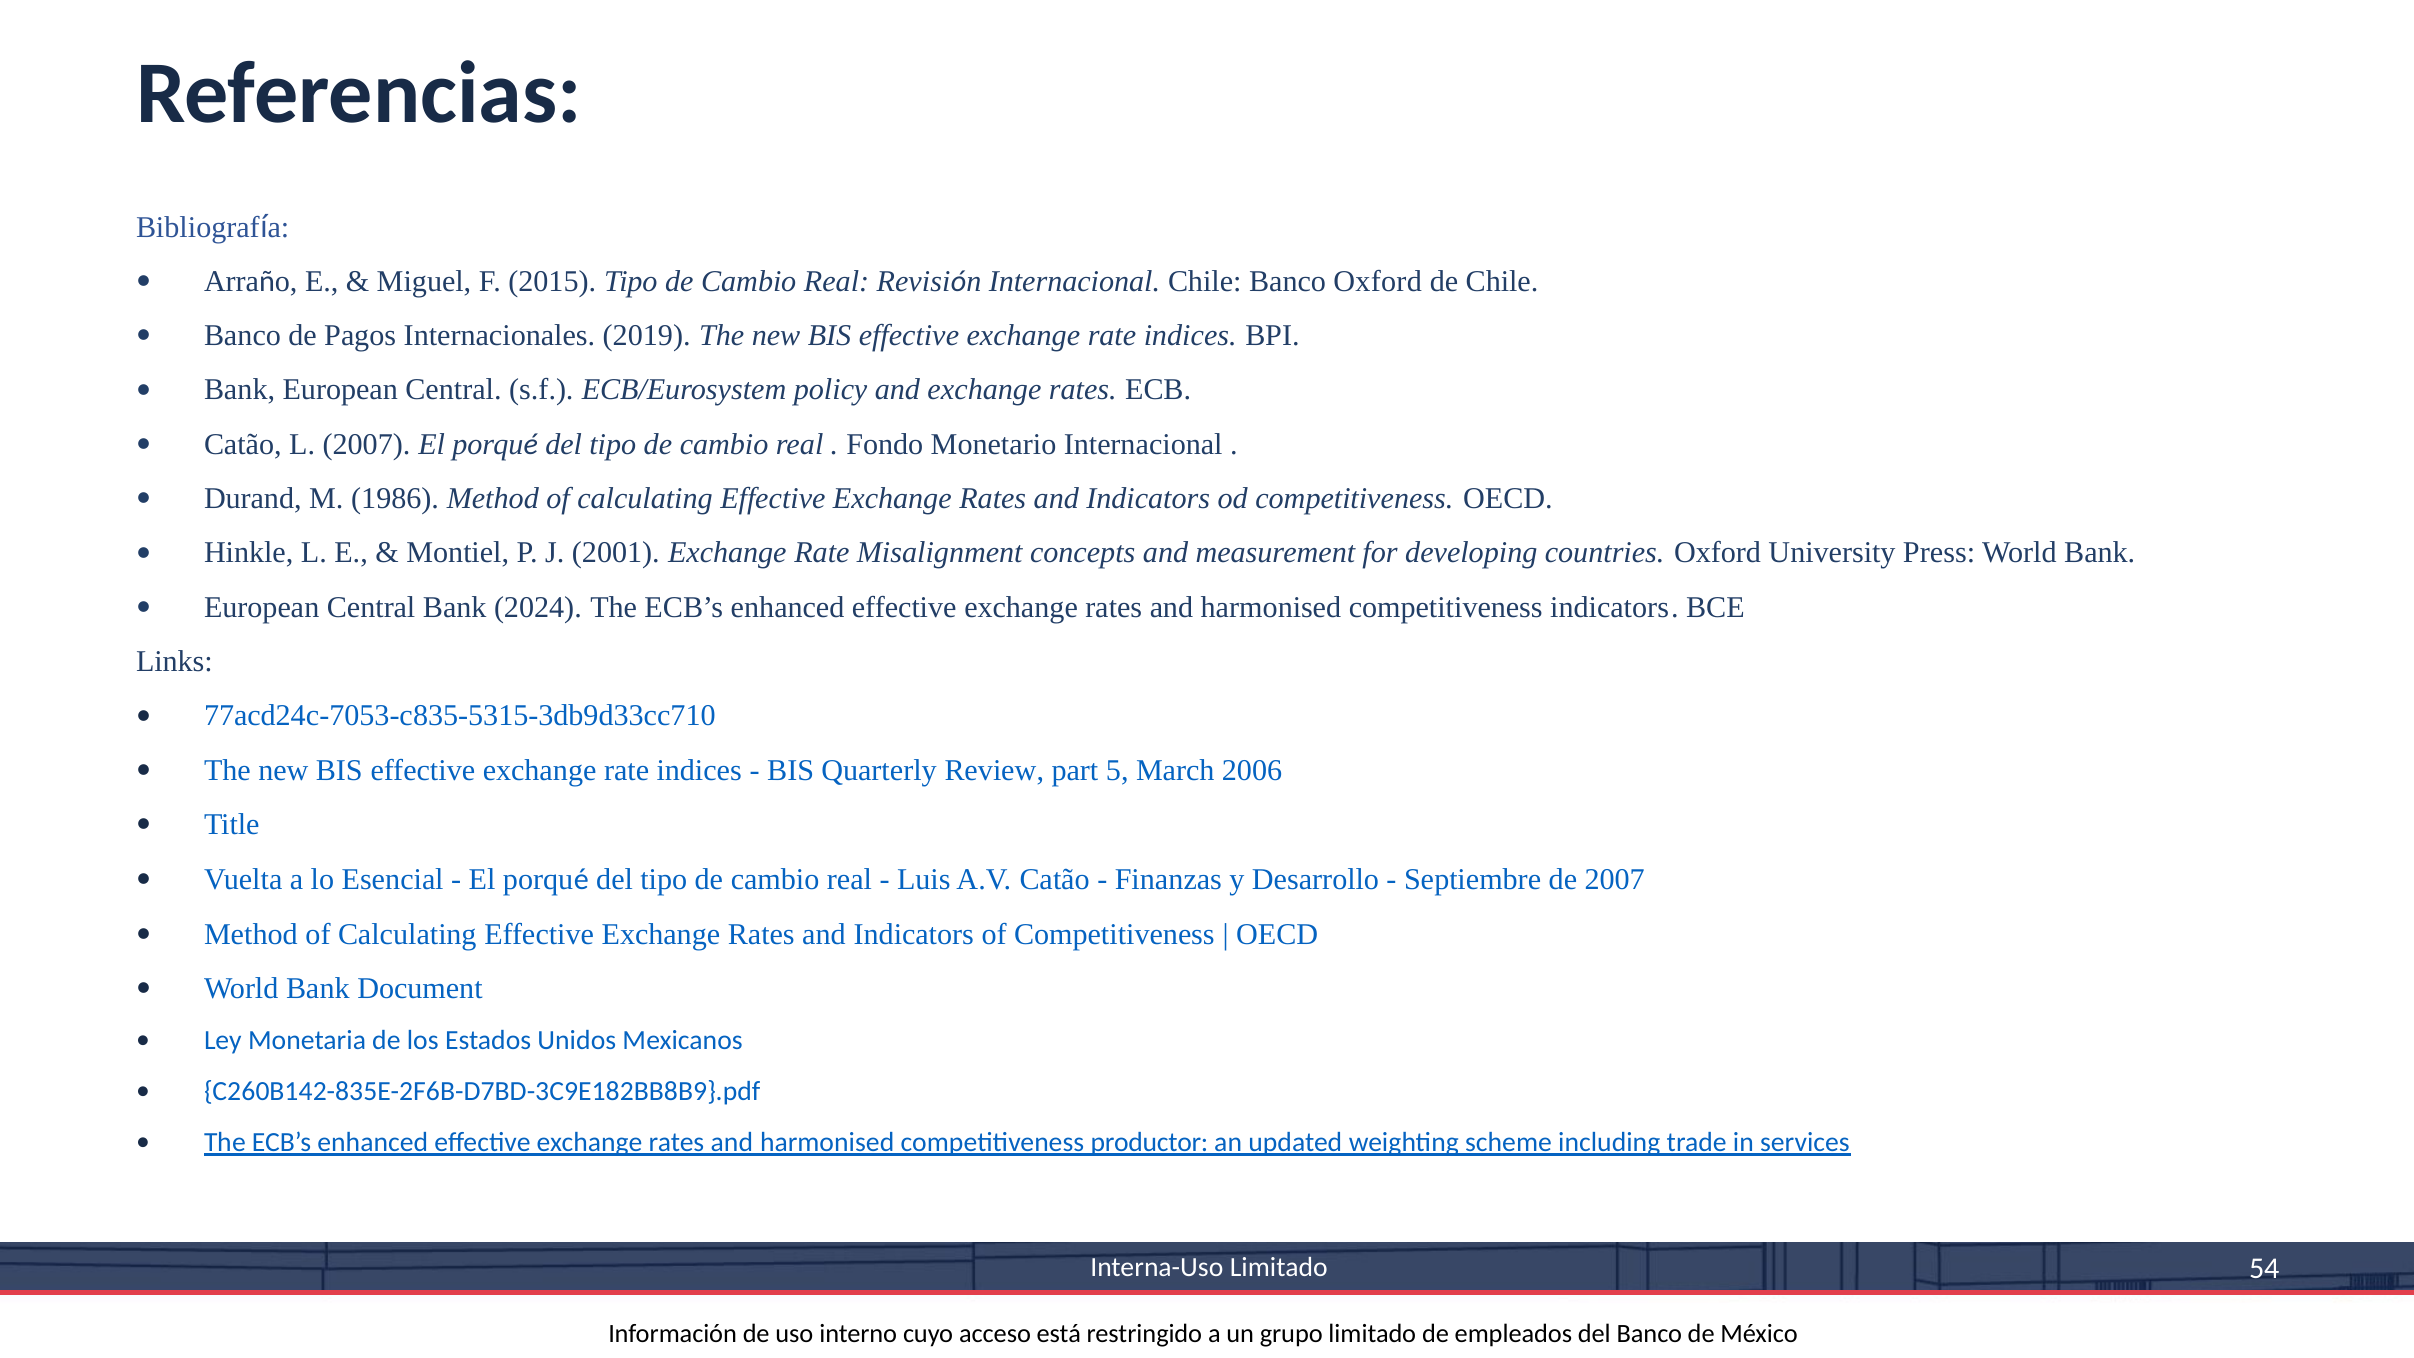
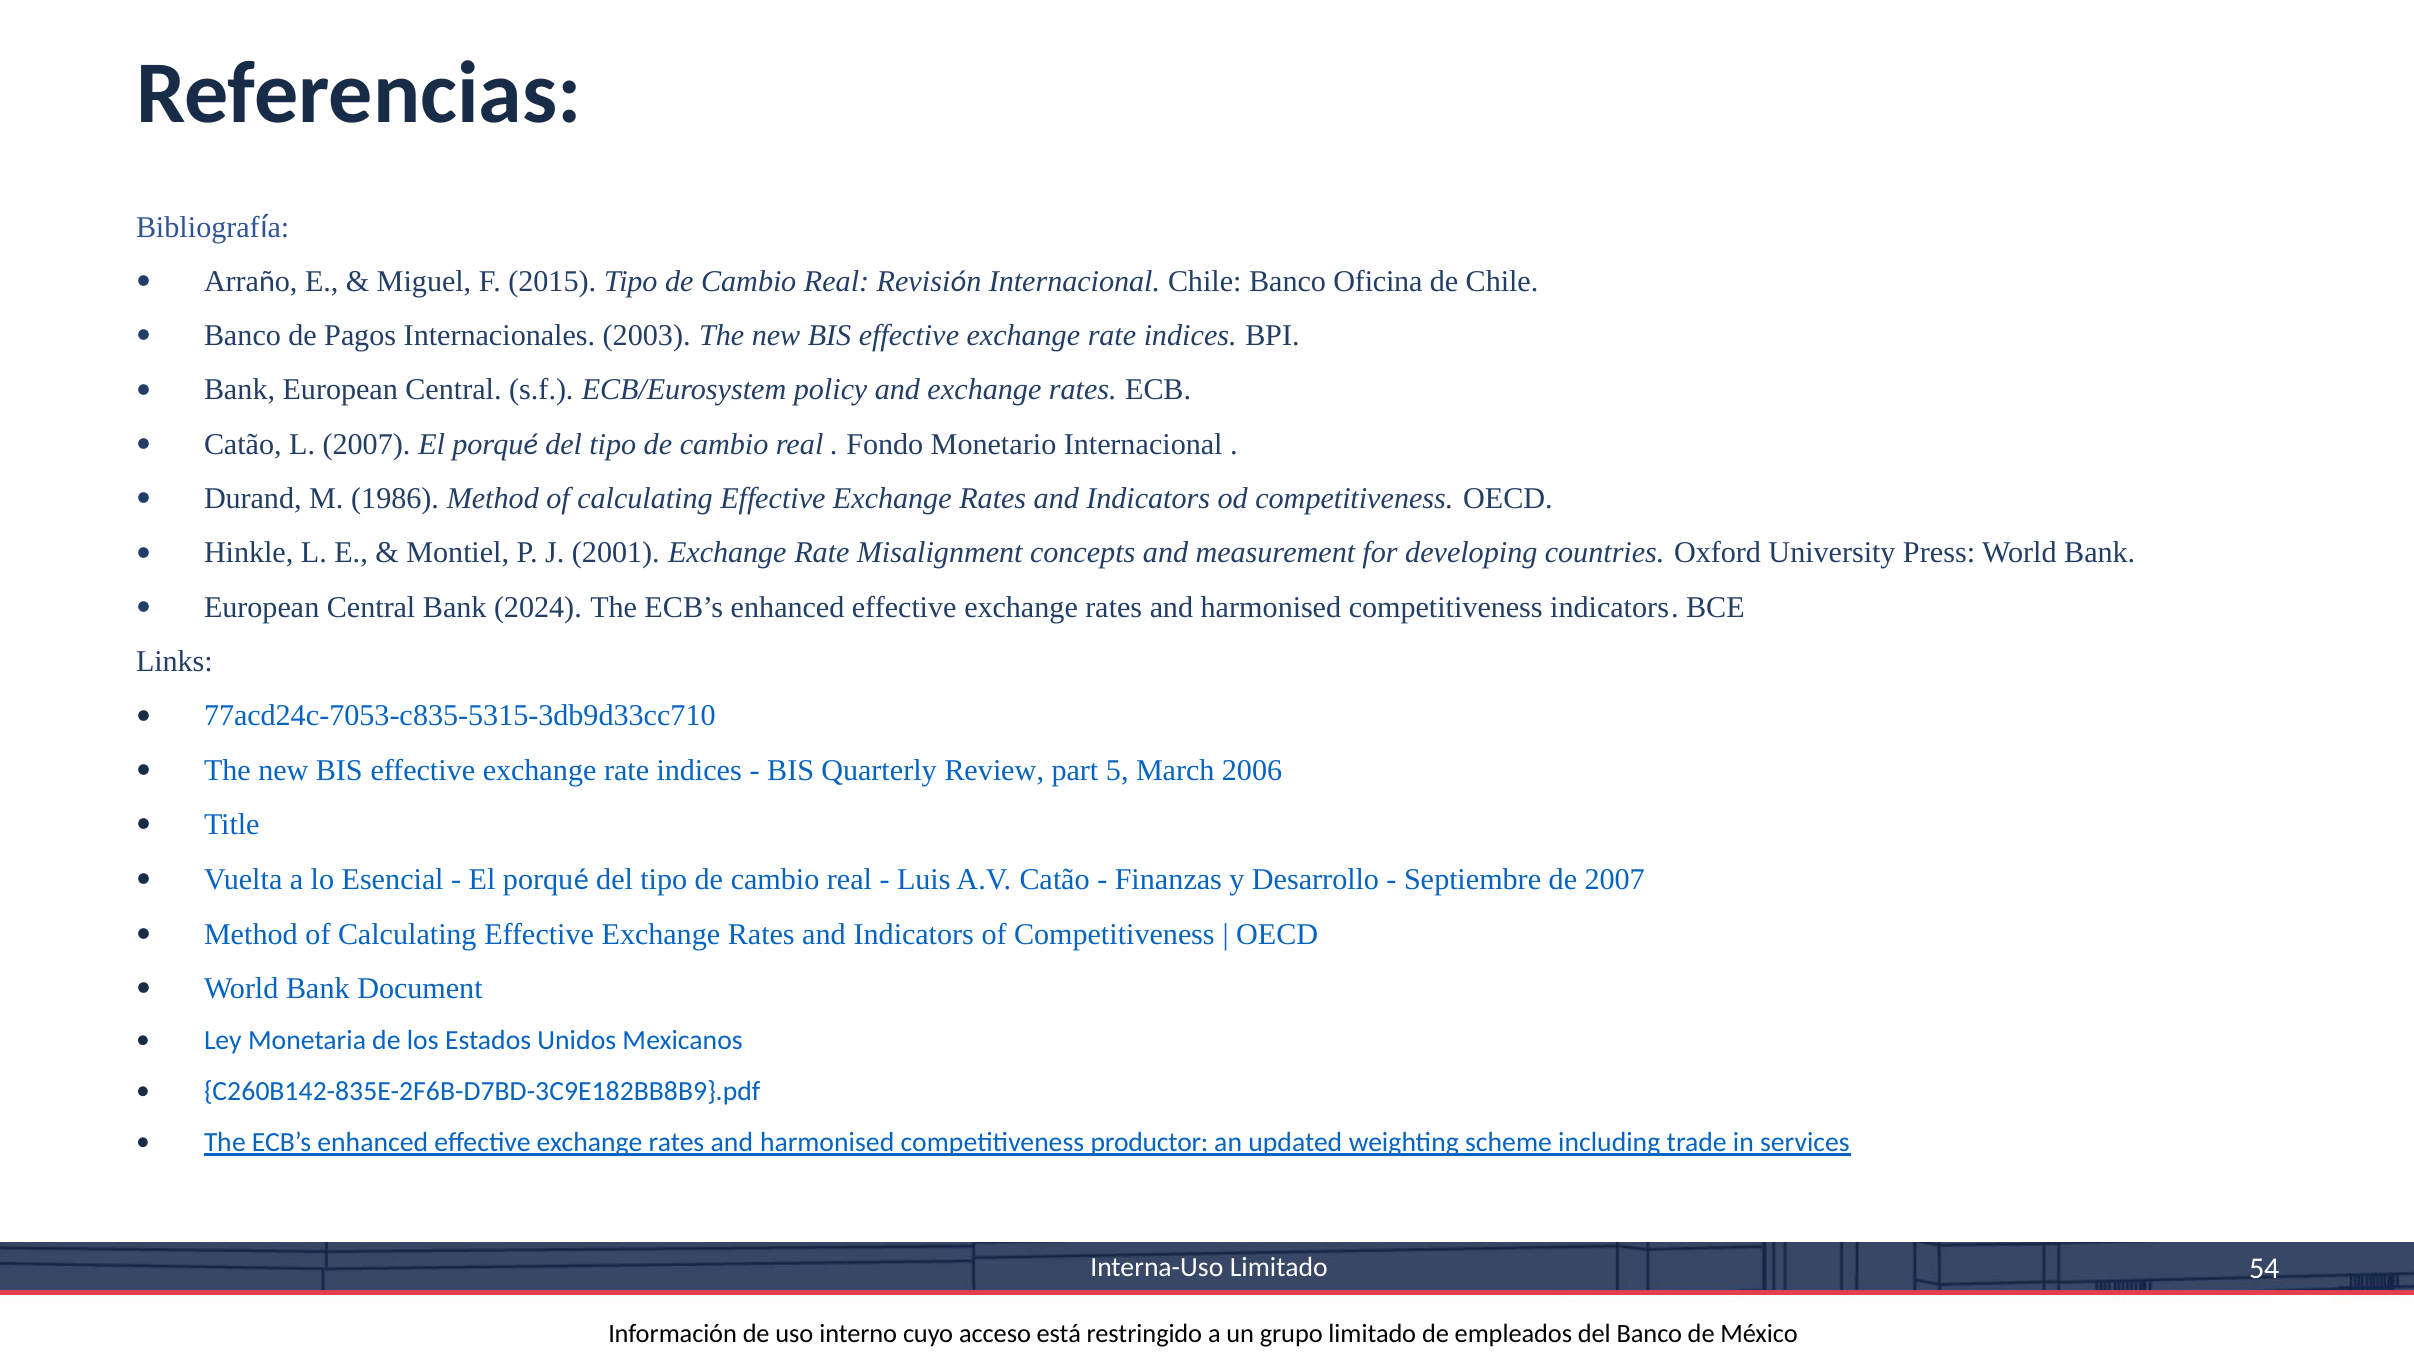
Banco Oxford: Oxford -> Oficina (1378, 281)
2019: 2019 -> 2003 (647, 336)
